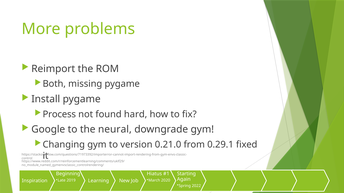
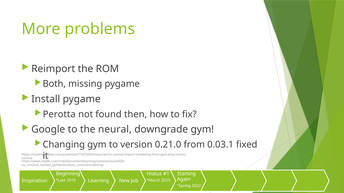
Process: Process -> Perotta (59, 115)
hard: hard -> then (136, 115)
0.29.1: 0.29.1 -> 0.03.1 (220, 145)
